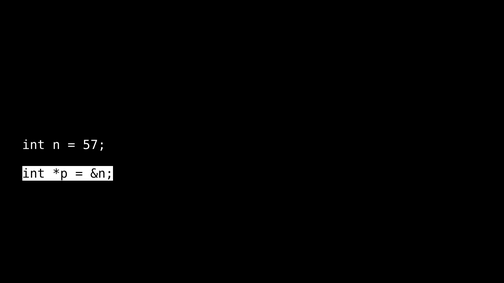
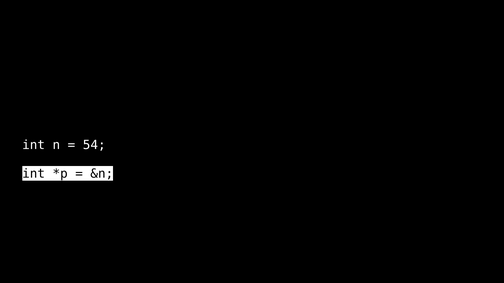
57: 57 -> 54 (94, 145)
